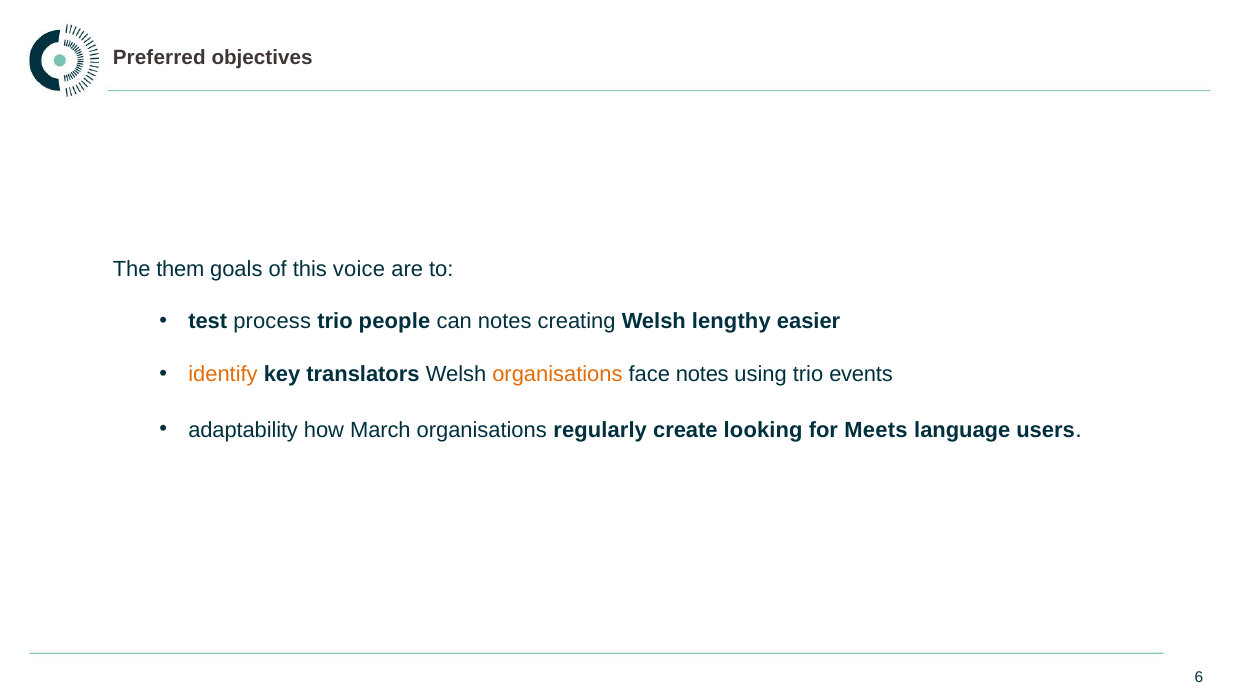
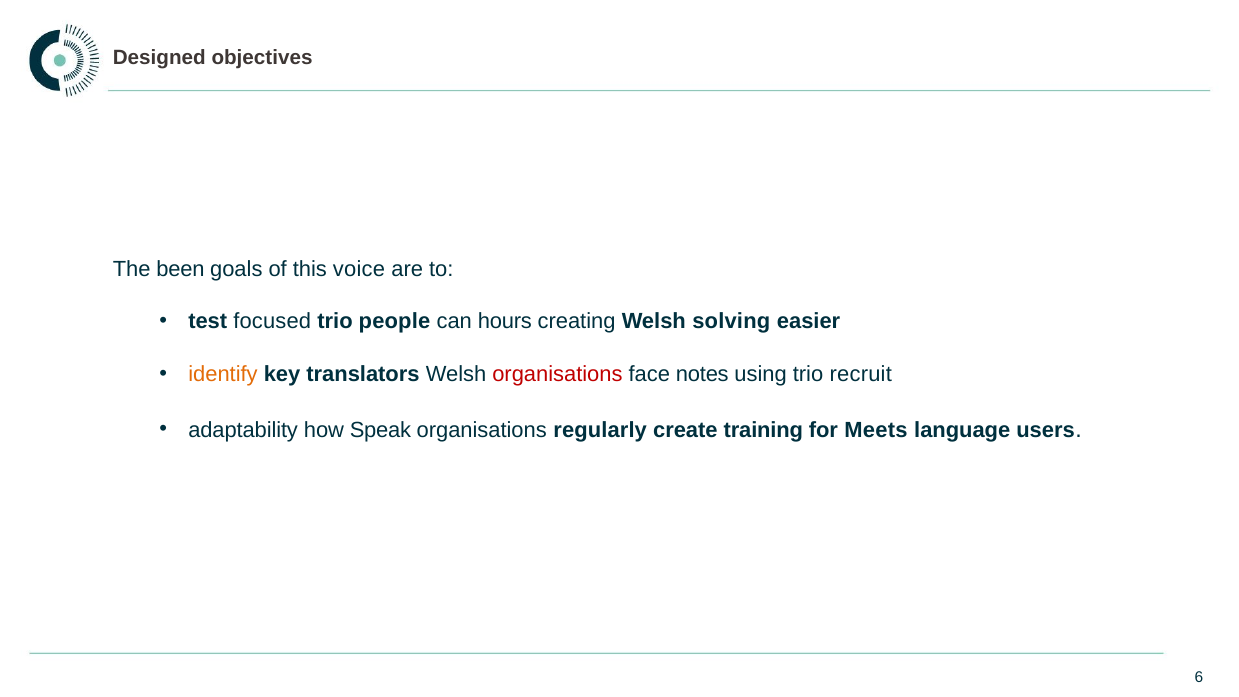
Preferred: Preferred -> Designed (159, 58)
them: them -> been (180, 269)
process: process -> focused (272, 322)
can notes: notes -> hours (505, 322)
lengthy: lengthy -> solving (731, 322)
organisations colour: orange -> red (557, 374)
events: events -> recruit (861, 374)
March: March -> Speak (380, 430)
looking: looking -> training (763, 430)
